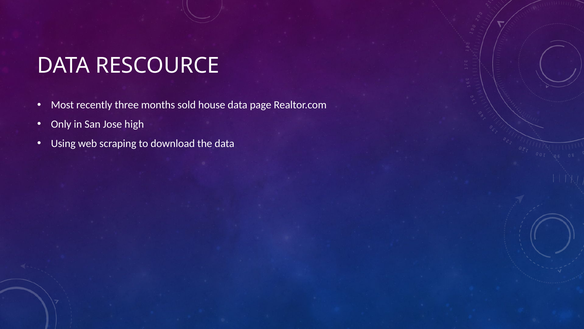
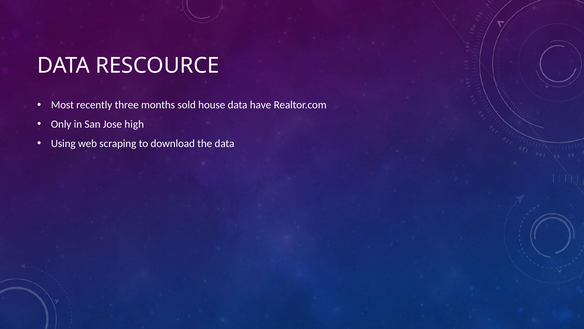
page: page -> have (261, 105)
